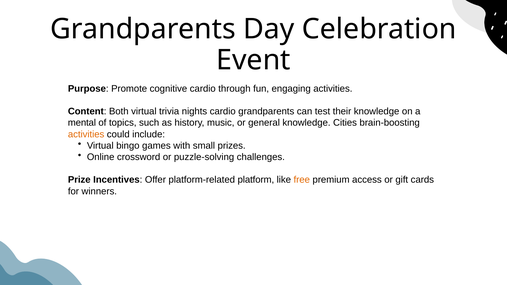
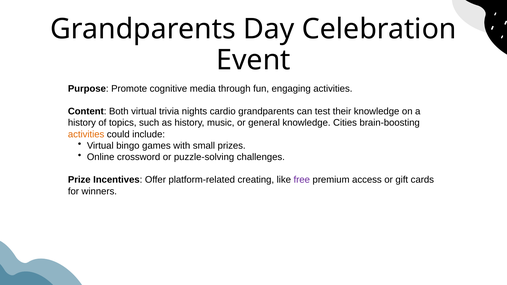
cognitive cardio: cardio -> media (203, 89)
mental: mental -> history (82, 123)
platform: platform -> creating (256, 180)
free colour: orange -> purple (302, 180)
